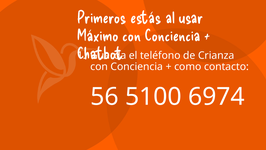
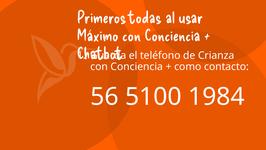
estás: estás -> todas (146, 18)
6974: 6974 -> 1984 (216, 96)
